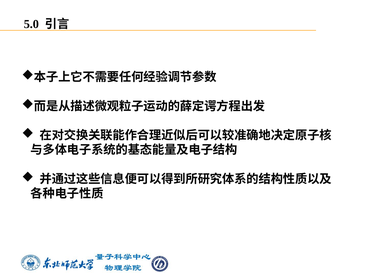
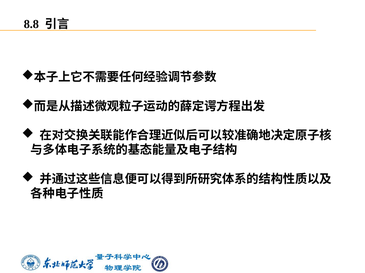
5.0: 5.0 -> 8.8 (31, 24)
